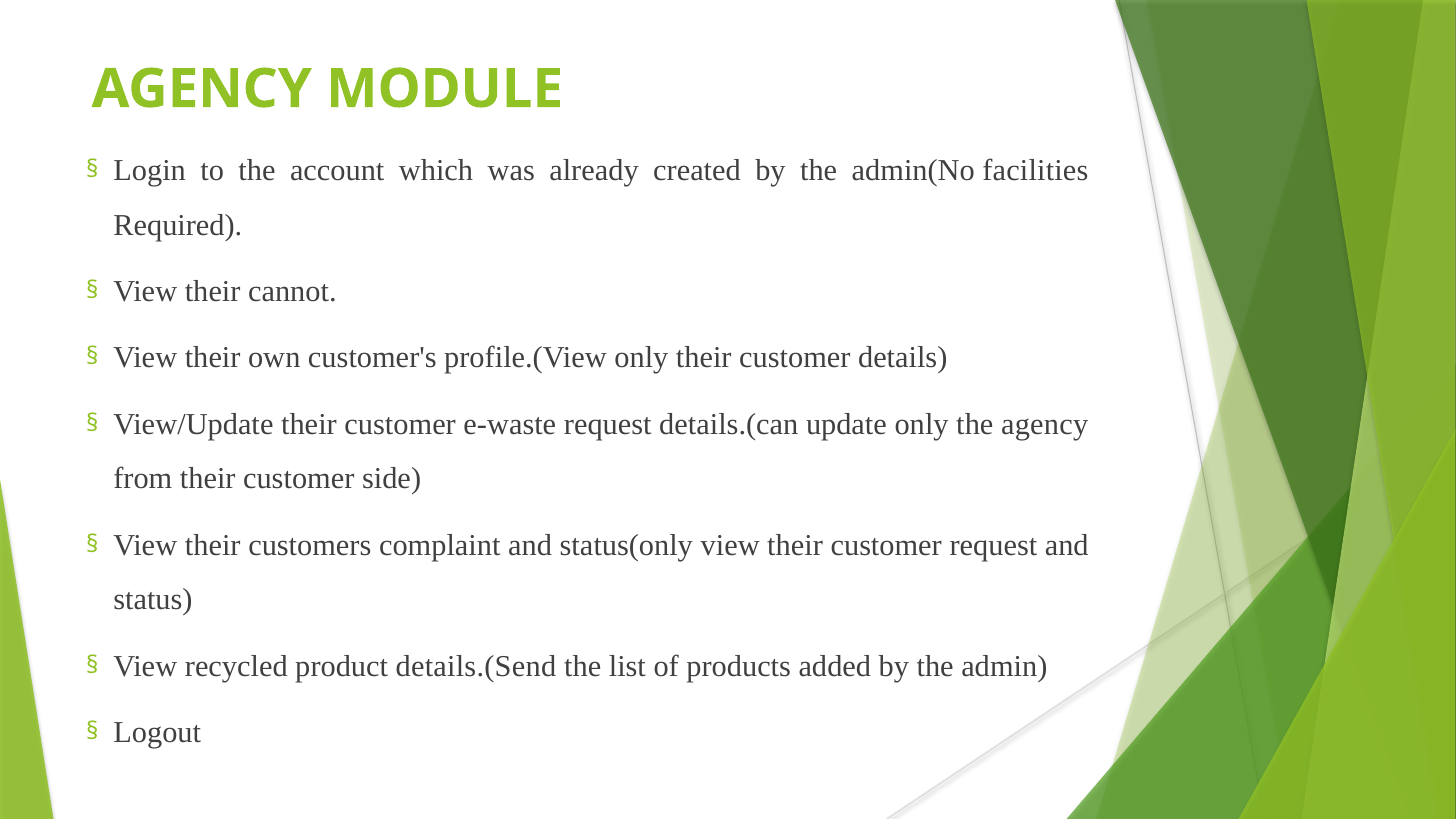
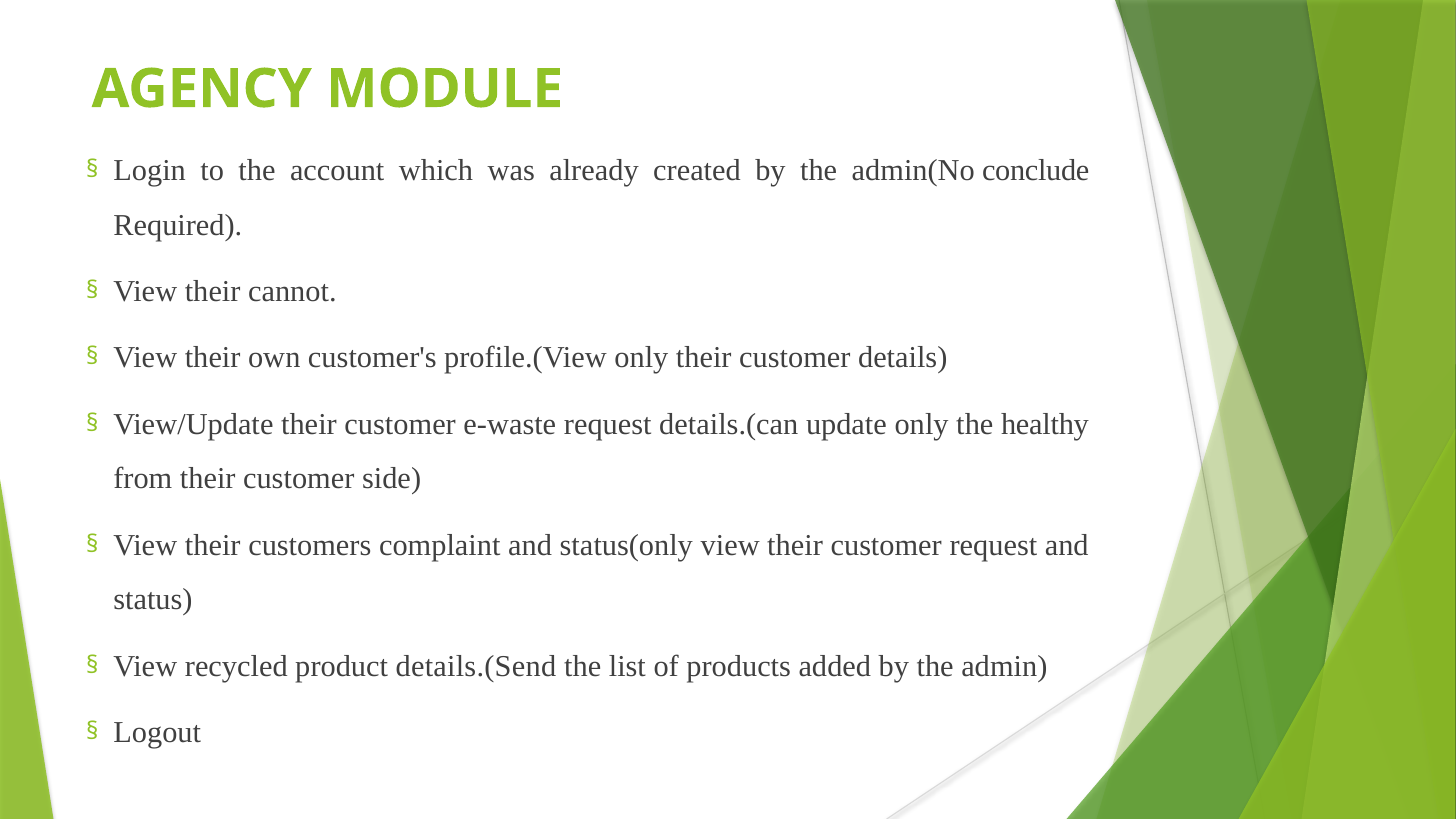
facilities: facilities -> conclude (1036, 171)
the agency: agency -> healthy (1045, 424)
